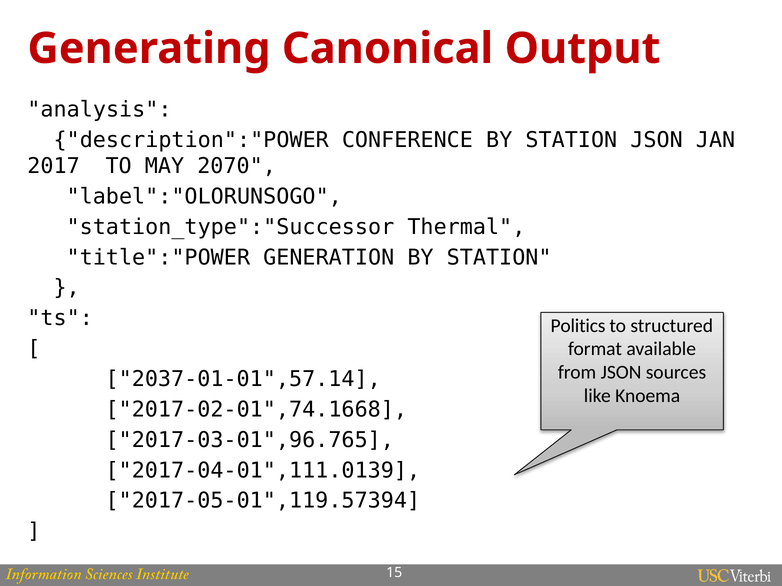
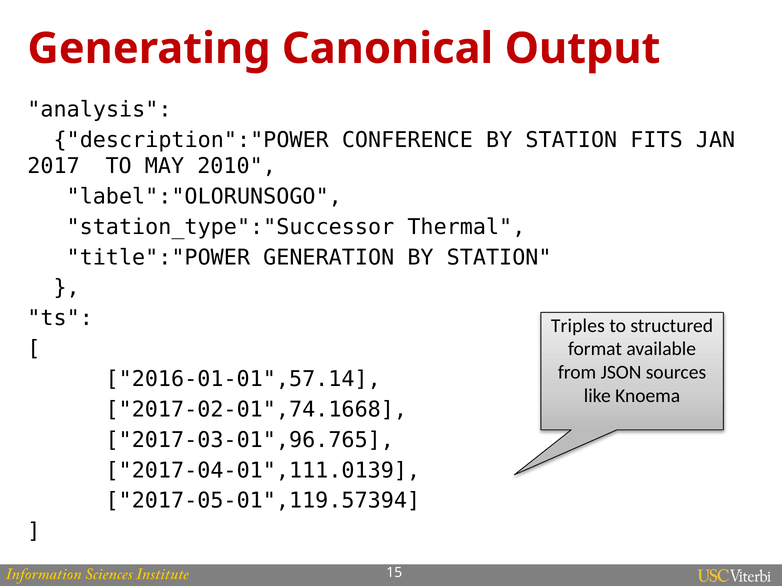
STATION JSON: JSON -> FITS (656, 140)
2070: 2070 -> 2010 (237, 166)
Politics: Politics -> Triples (578, 326)
2037-01-01",57.14: 2037-01-01",57.14 -> 2016-01-01",57.14 (243, 379)
